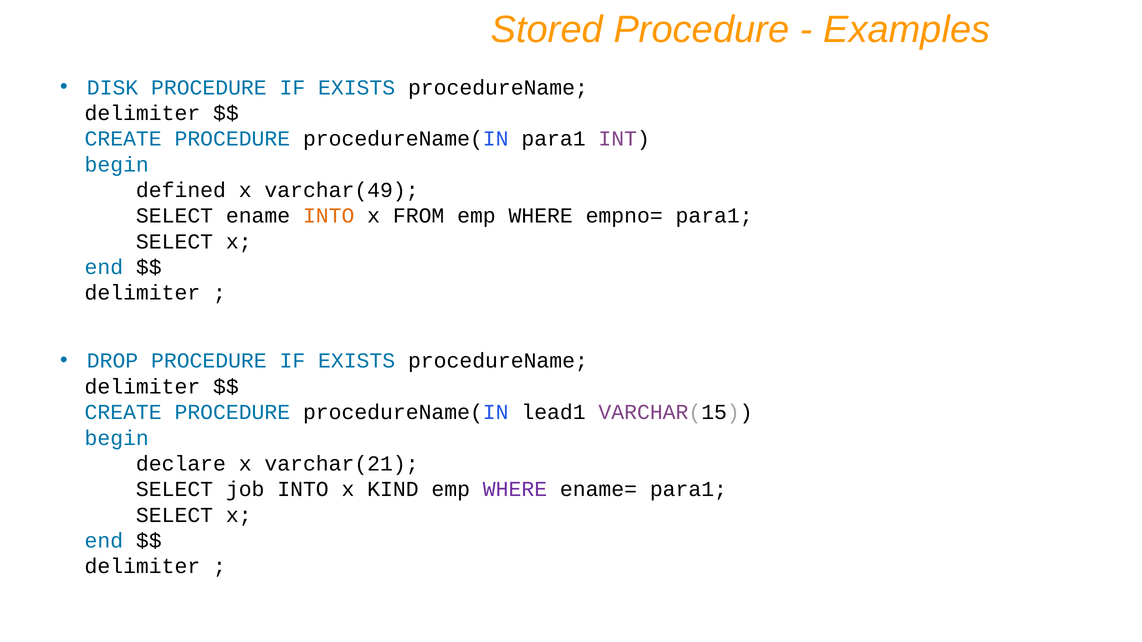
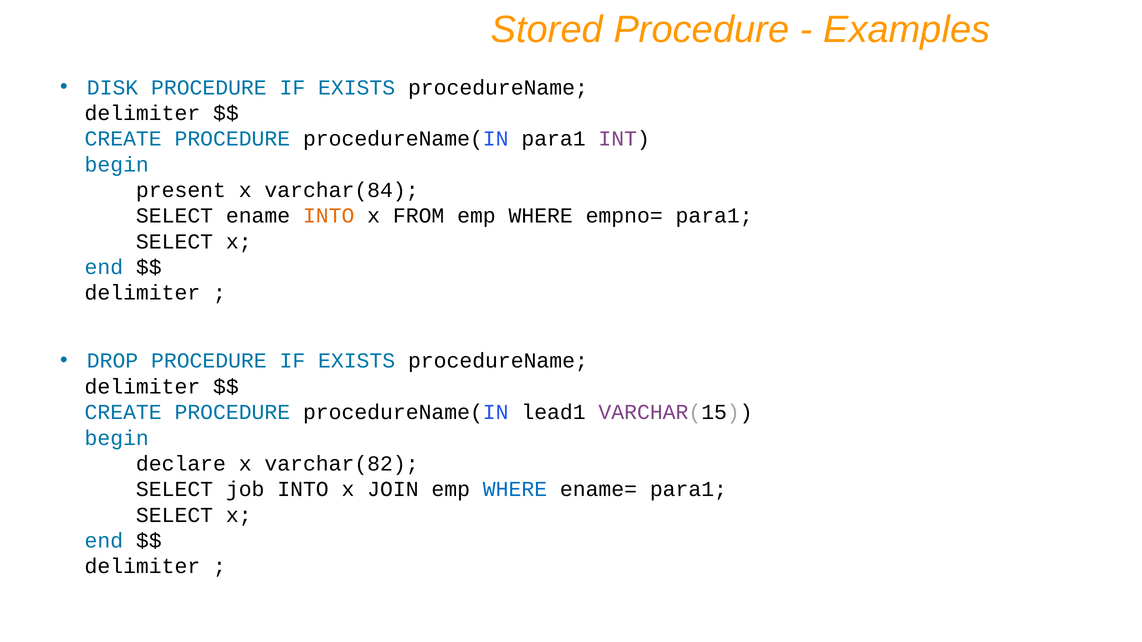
defined: defined -> present (181, 190)
varchar(49: varchar(49 -> varchar(84 (342, 190)
varchar(21: varchar(21 -> varchar(82 (342, 464)
KIND: KIND -> JOIN (393, 490)
WHERE colour: purple -> blue (515, 490)
